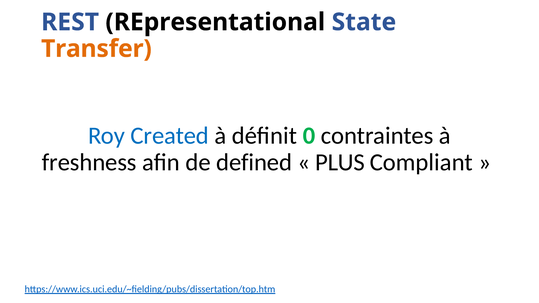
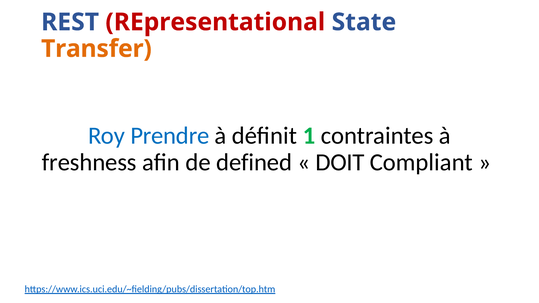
REpresentational colour: black -> red (215, 22)
Created: Created -> Prendre (170, 136)
0: 0 -> 1 (309, 136)
PLUS: PLUS -> DOIT (340, 163)
